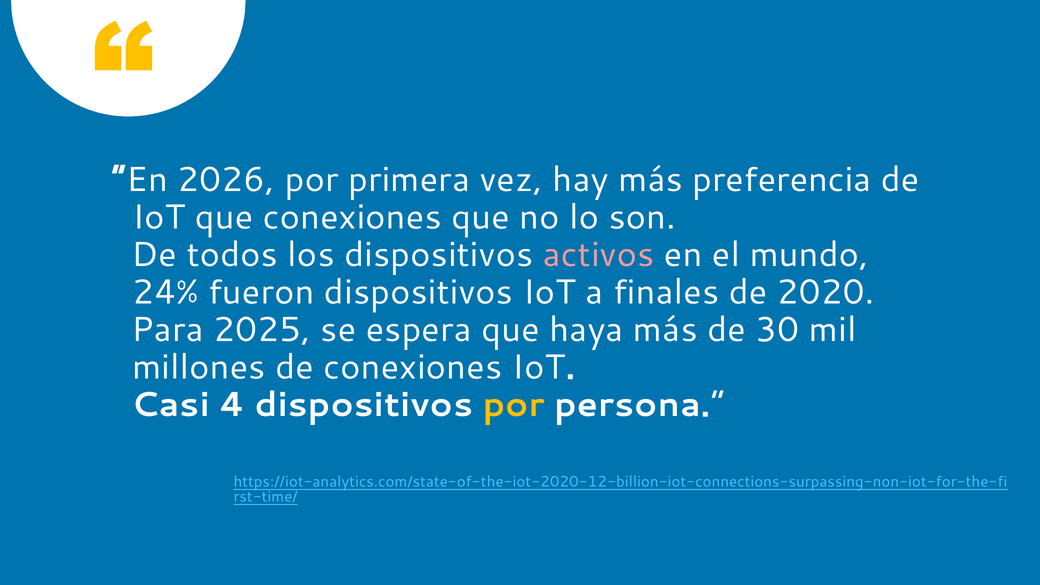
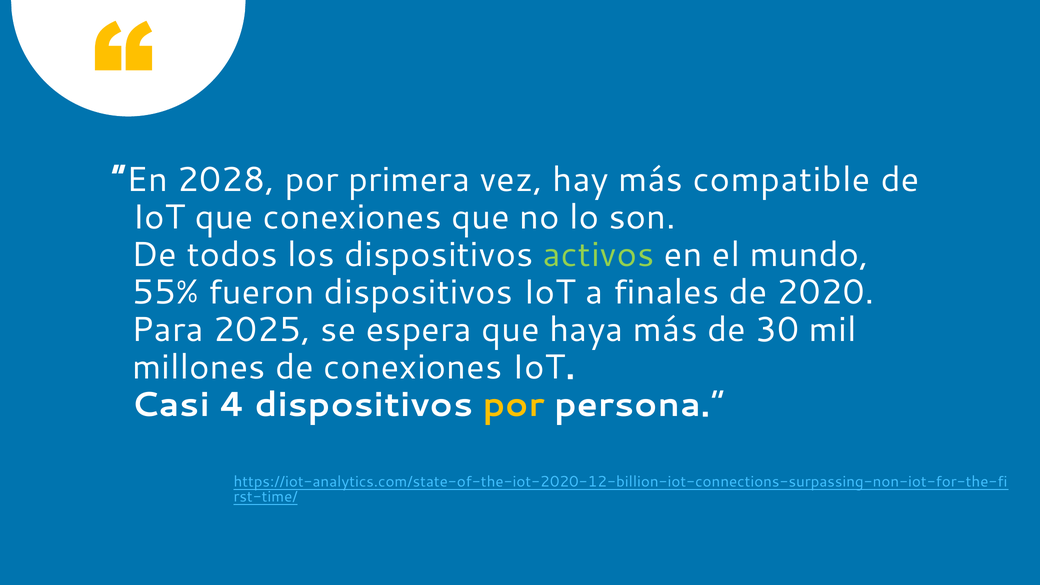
2026: 2026 -> 2028 (226, 180)
preferencia: preferencia -> compatible (782, 180)
activos colour: pink -> light green (599, 255)
24%: 24% -> 55% (165, 292)
